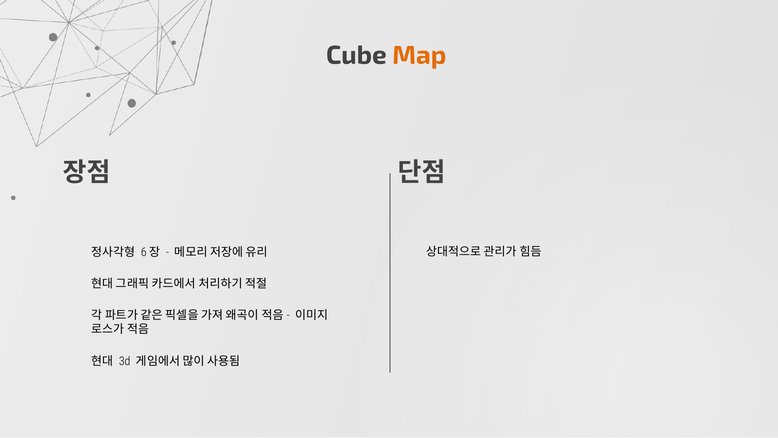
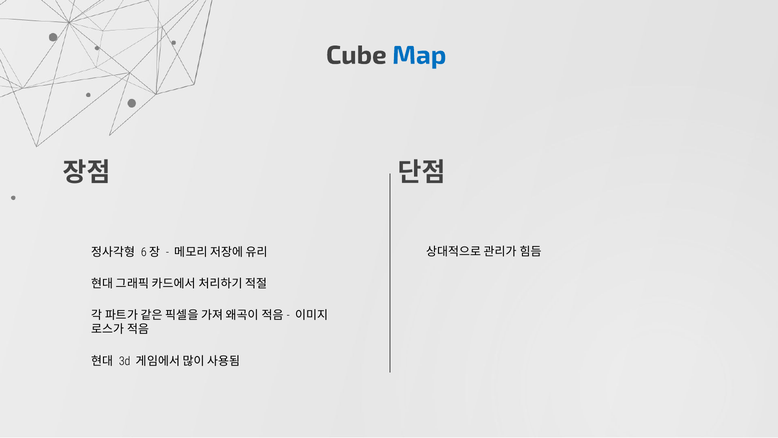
Map colour: orange -> blue (419, 55)
